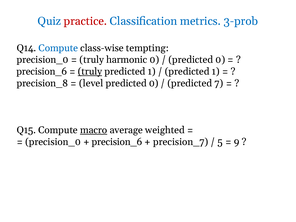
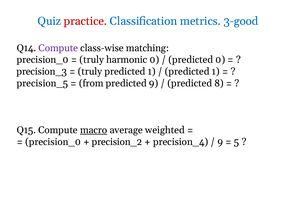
3-prob: 3-prob -> 3-good (241, 21)
Compute colour: blue -> purple (58, 48)
tempting: tempting -> matching (147, 48)
precision_6: precision_6 -> precision_3 (42, 72)
truly underline: present -> none (90, 72)
precision_8: precision_8 -> precision_5 (42, 83)
level: level -> from (91, 83)
0: 0 -> 9 (154, 83)
7: 7 -> 8 (219, 83)
precision_6: precision_6 -> precision_2 (117, 142)
precision_7: precision_7 -> precision_4 (181, 142)
5: 5 -> 9 (220, 142)
9: 9 -> 5 (237, 142)
